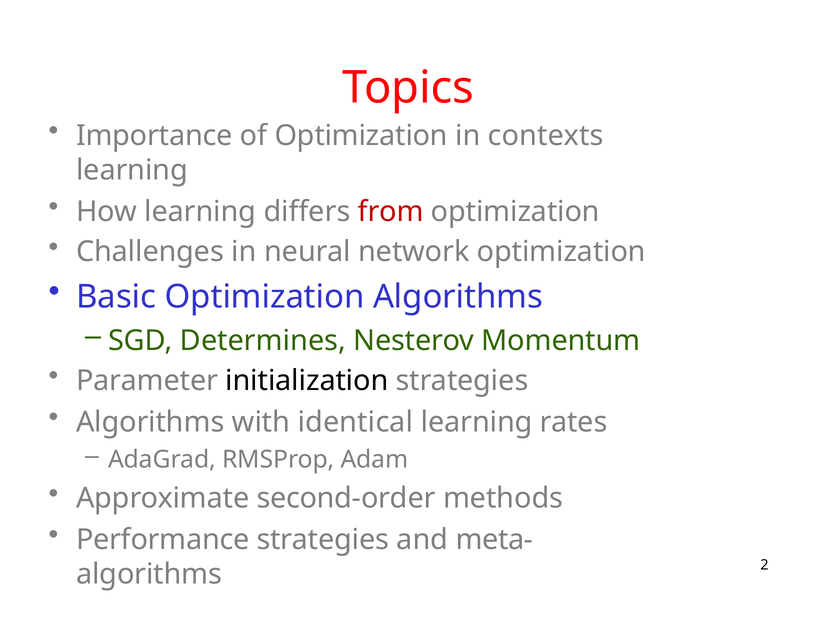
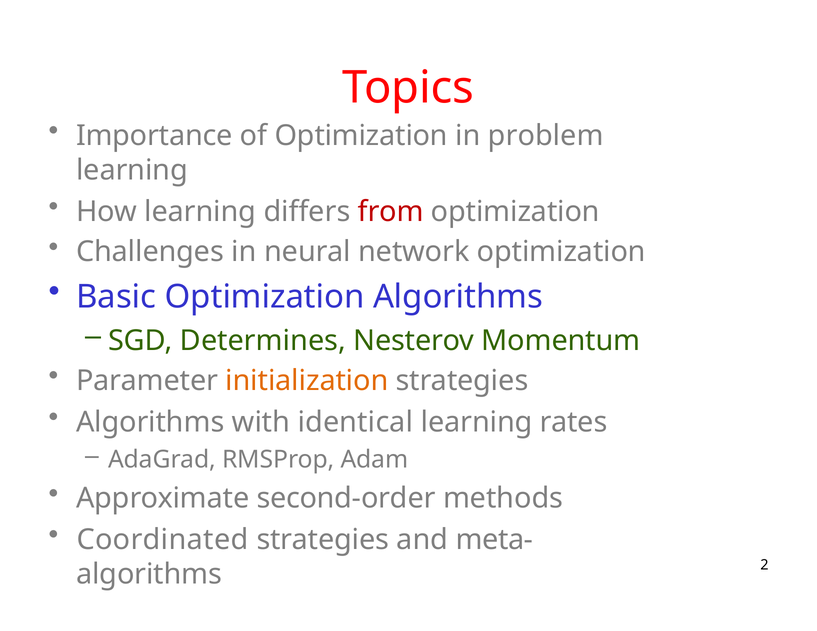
contexts: contexts -> problem (546, 136)
initialization colour: black -> orange (307, 381)
Performance: Performance -> Coordinated (162, 540)
